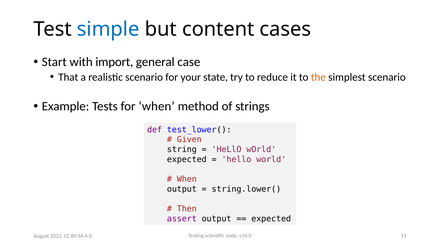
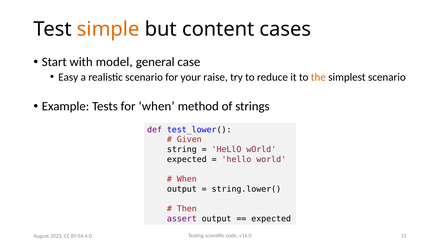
simple colour: blue -> orange (108, 29)
import: import -> model (114, 62)
That: That -> Easy (68, 77)
state: state -> raise (216, 77)
